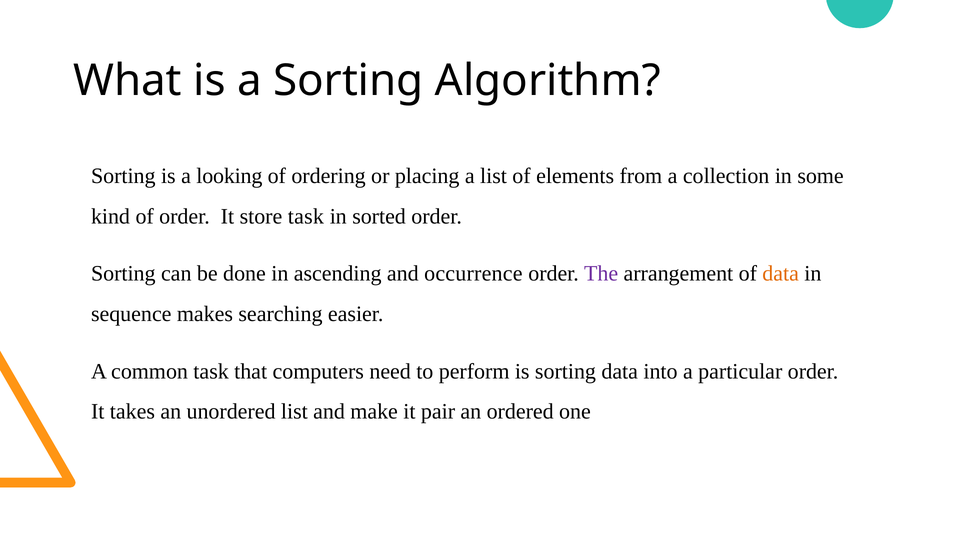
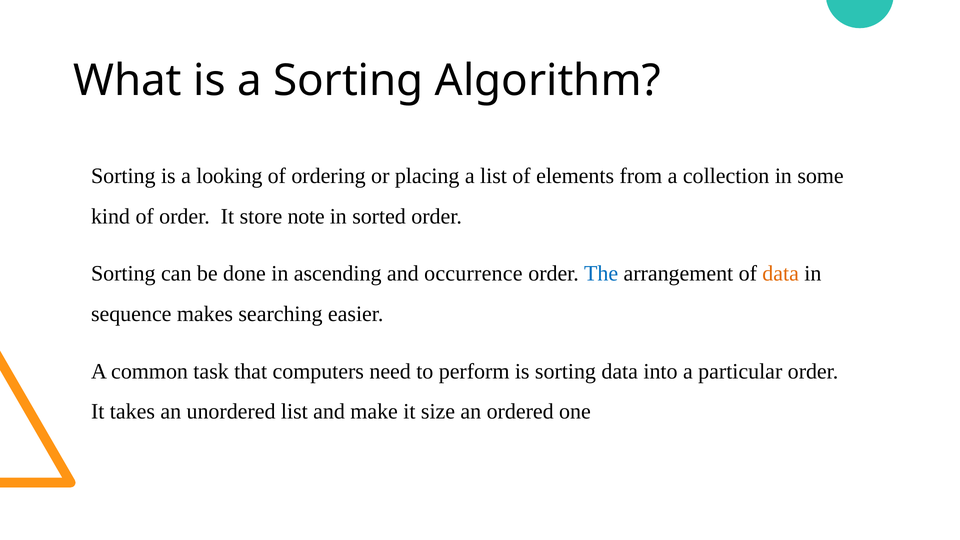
store task: task -> note (306, 217)
The colour: purple -> blue (601, 274)
pair: pair -> size (438, 412)
